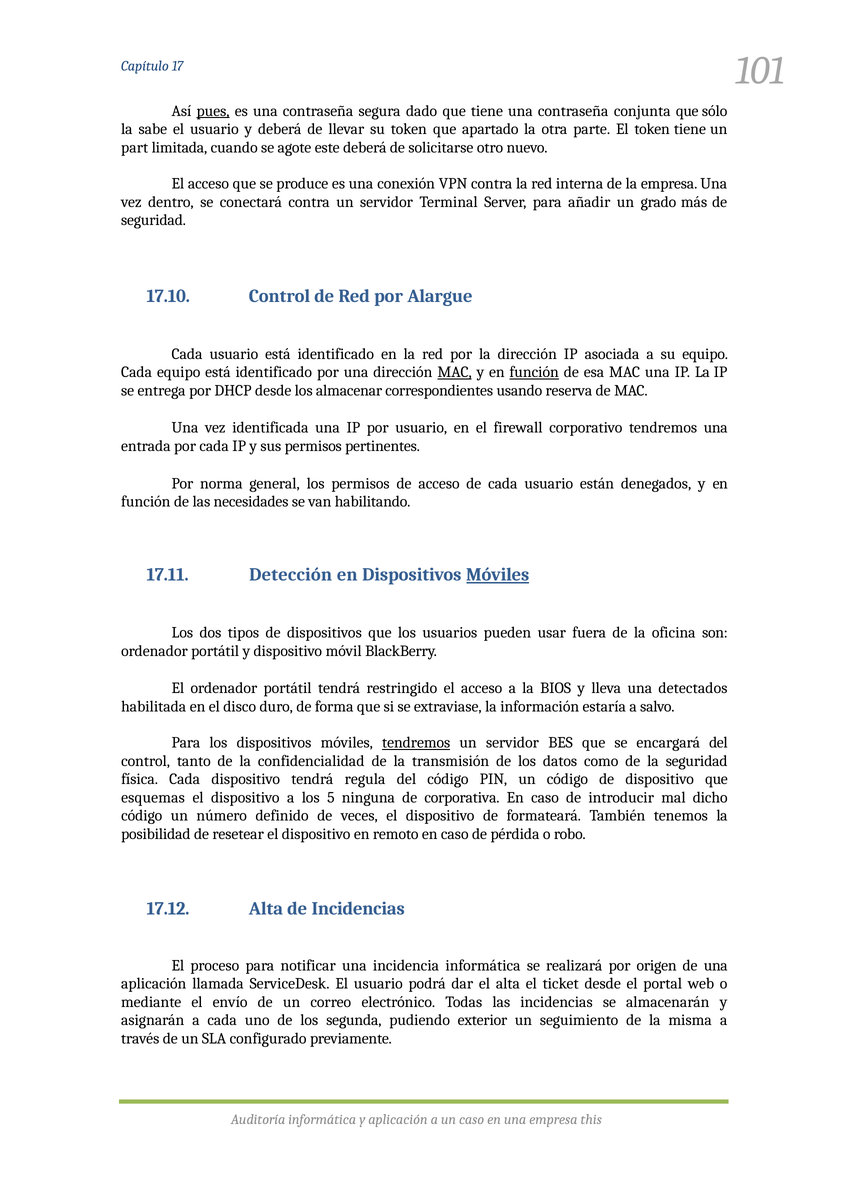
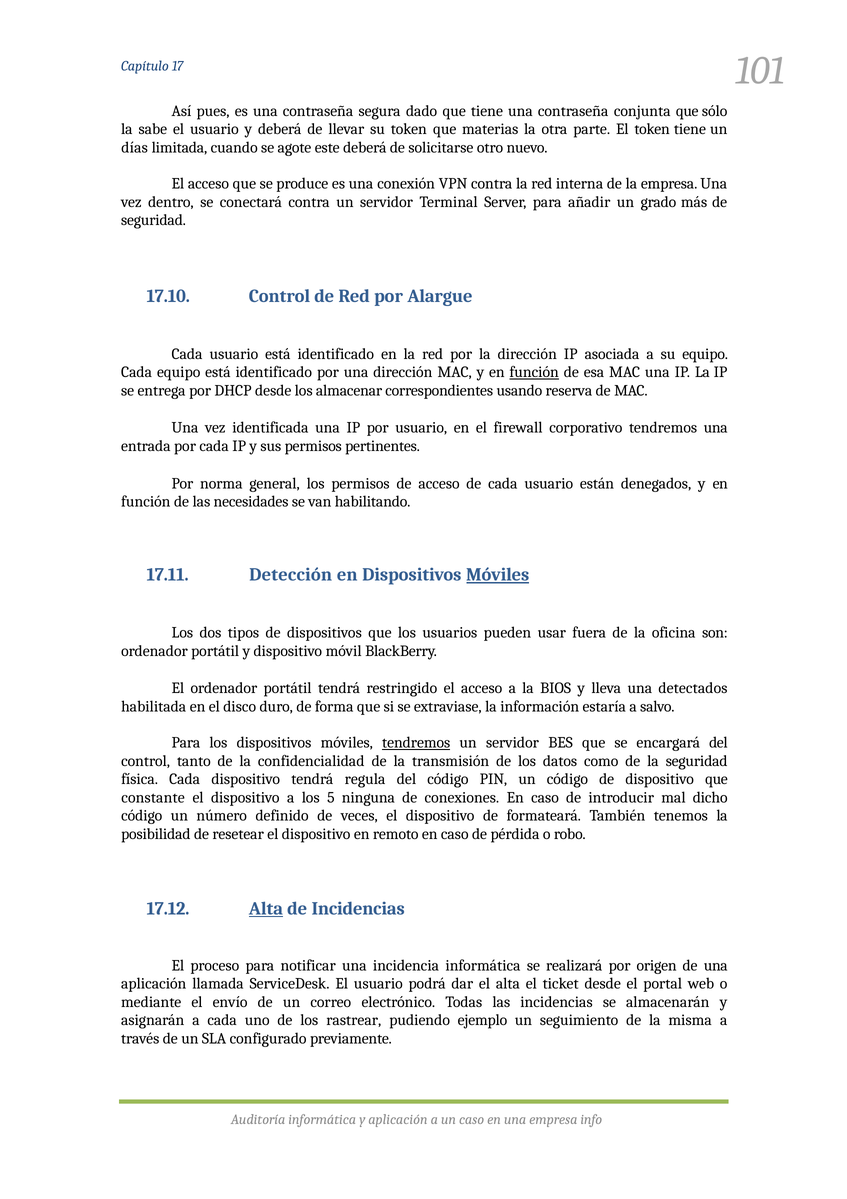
pues underline: present -> none (213, 111)
apartado: apartado -> materias (490, 129)
part: part -> días (135, 148)
MAC underline: present -> none (455, 372)
esquemas: esquemas -> constante (153, 797)
corporativa: corporativa -> conexiones (462, 797)
Alta underline: none -> present (266, 908)
segunda: segunda -> rastrear (354, 1020)
exterior: exterior -> ejemplo (482, 1020)
this: this -> info (591, 1119)
